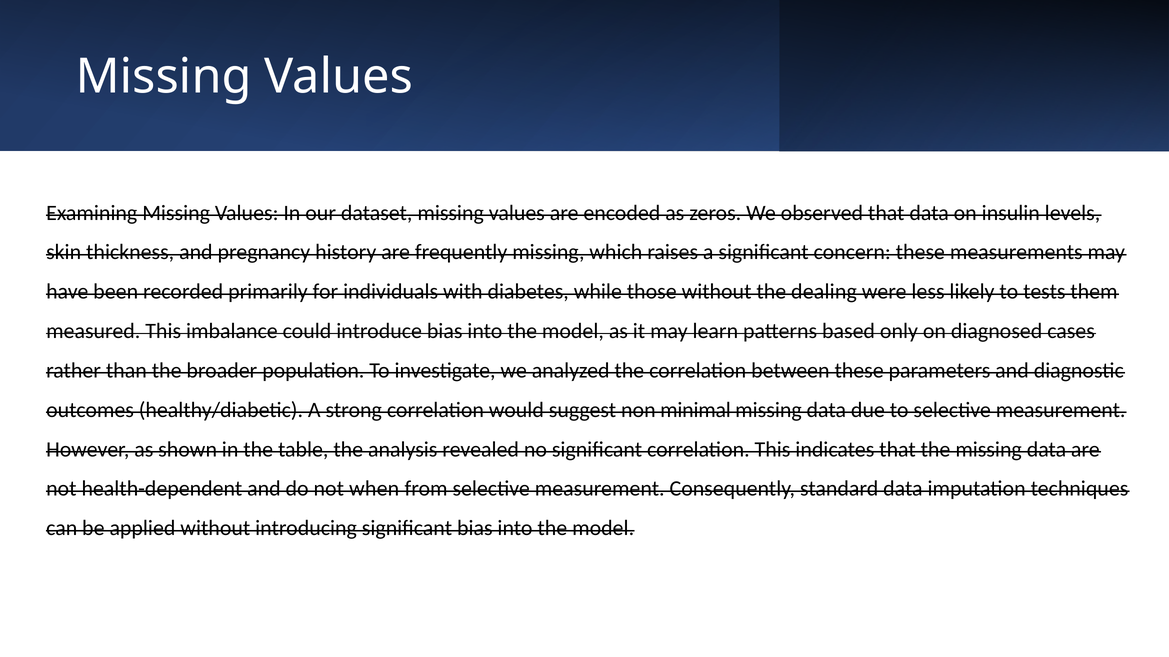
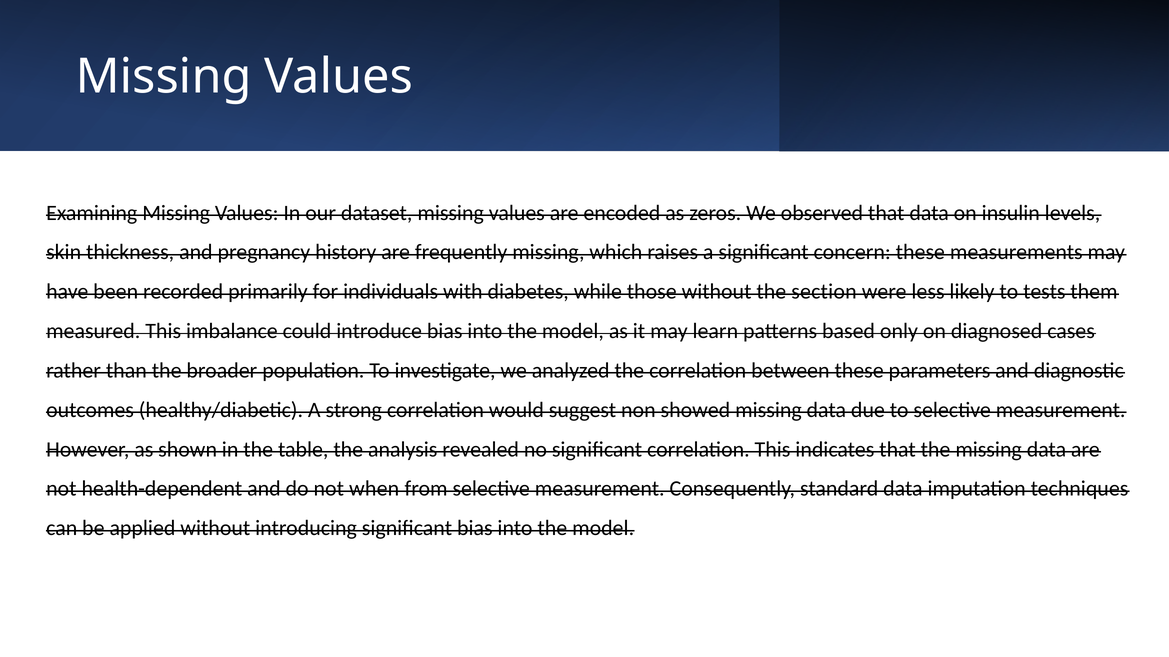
dealing: dealing -> section (824, 292)
minimal: minimal -> showed (695, 410)
